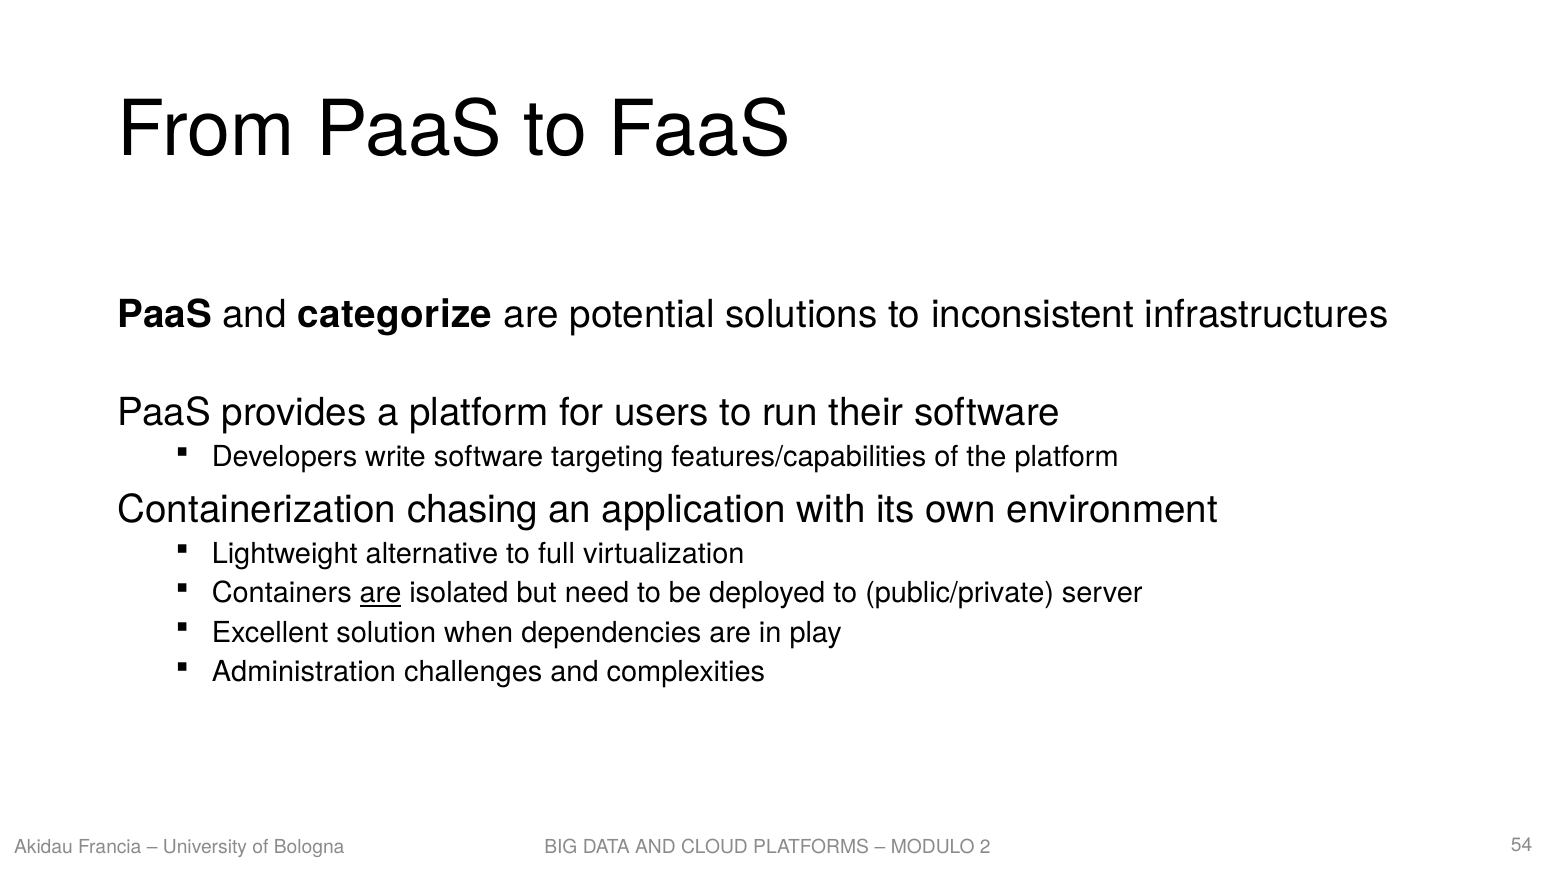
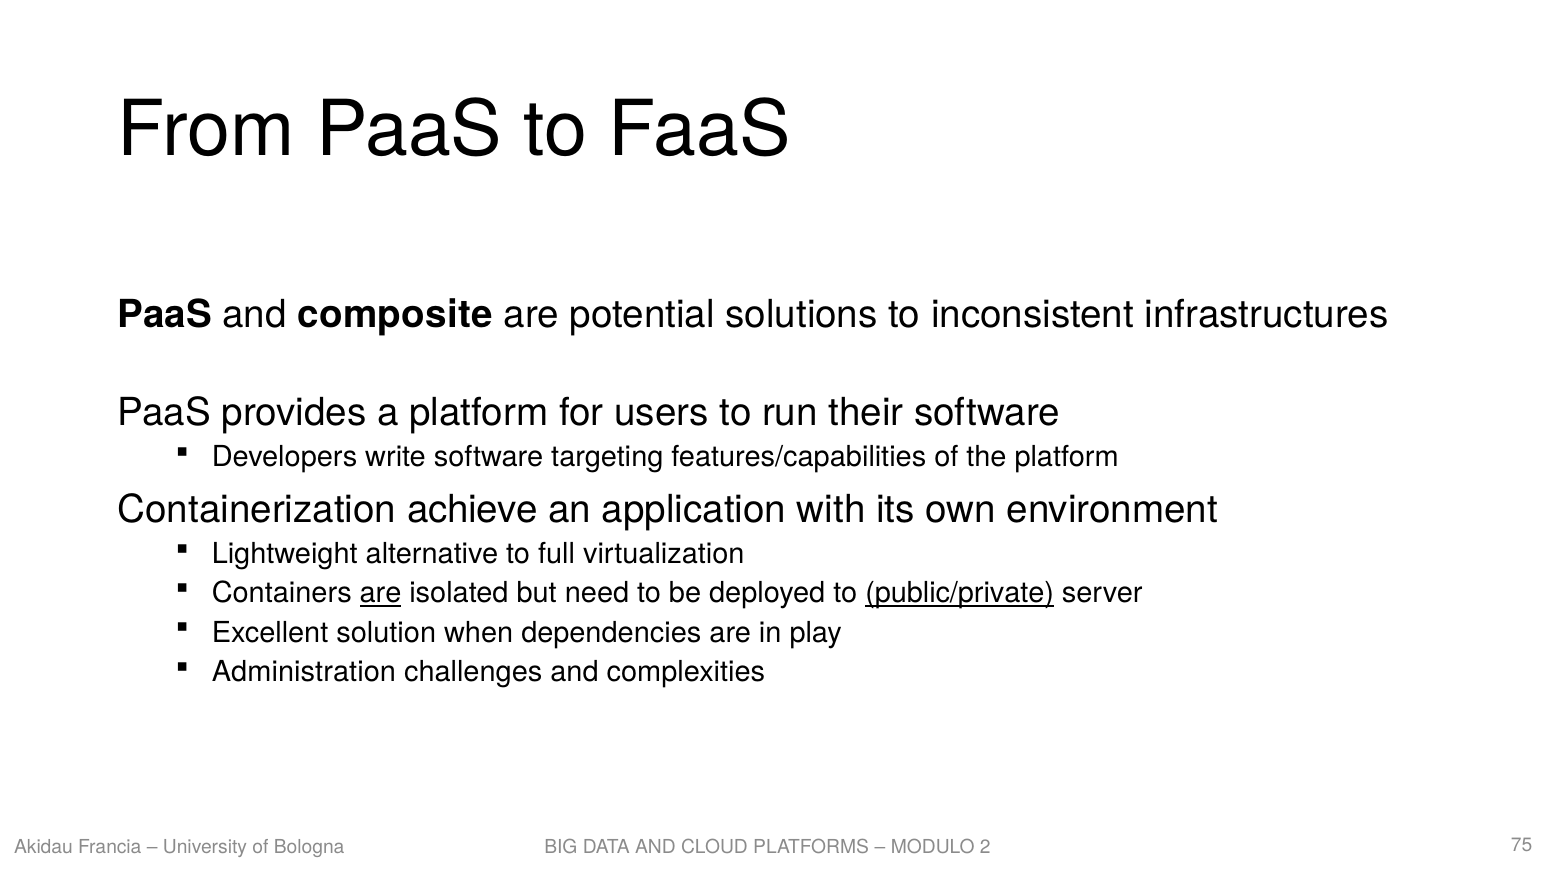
categorize: categorize -> composite (395, 315)
chasing: chasing -> achieve (472, 509)
public/private underline: none -> present (960, 593)
54: 54 -> 75 (1522, 844)
